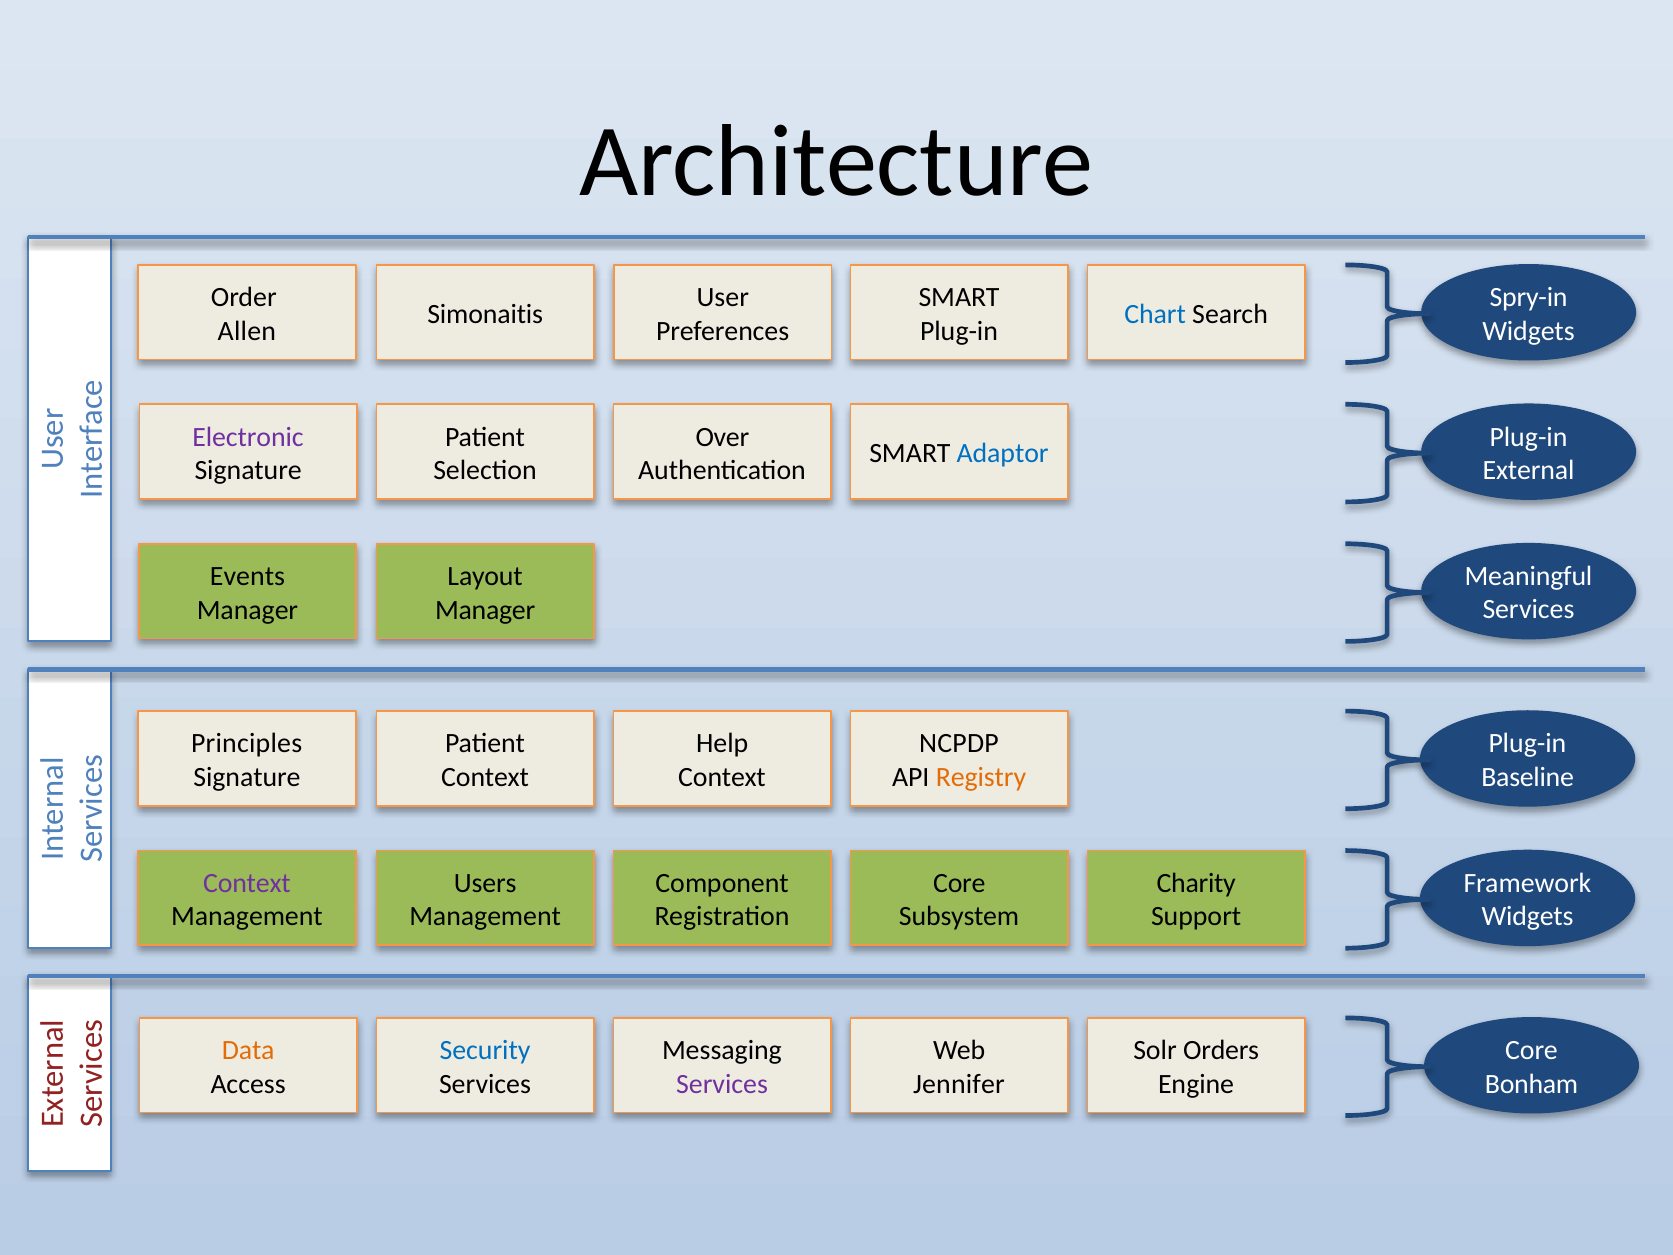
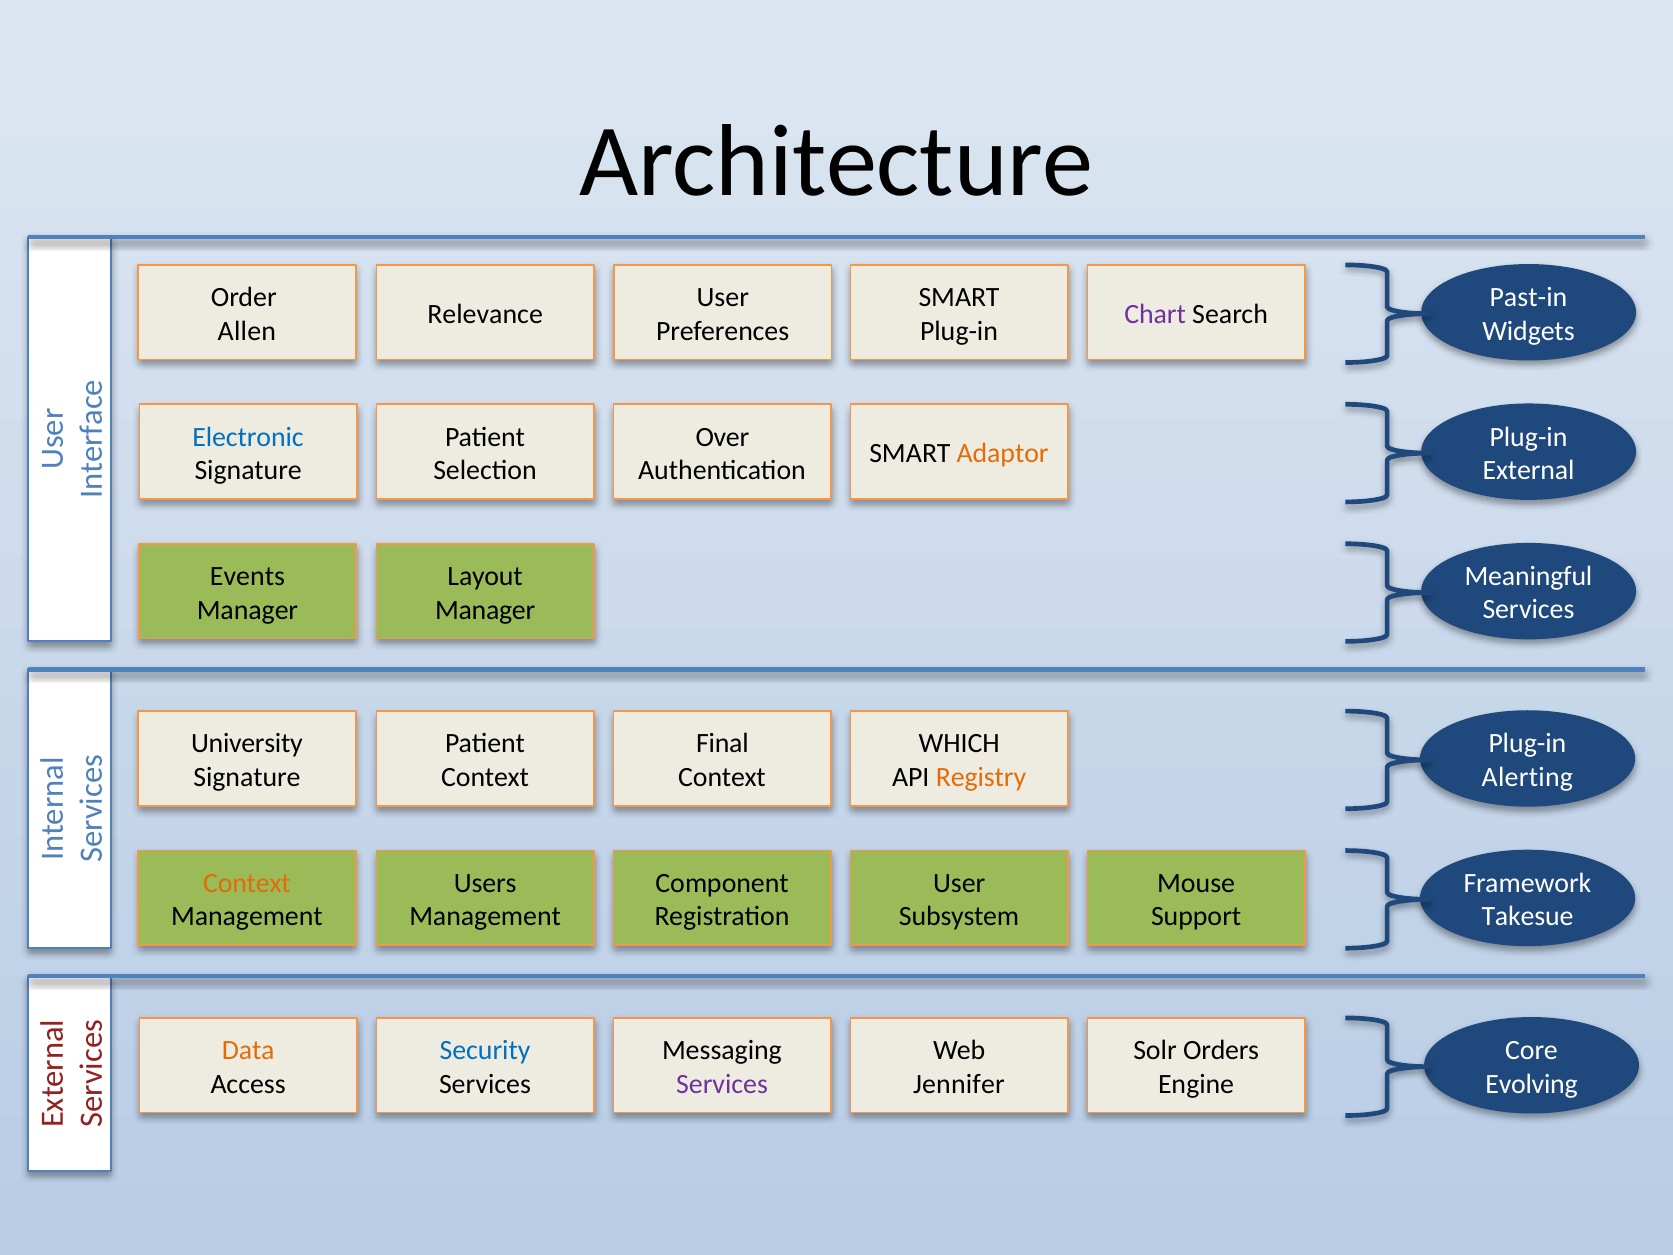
Spry-in: Spry-in -> Past-in (1528, 297)
Simonaitis: Simonaitis -> Relevance (485, 314)
Chart colour: blue -> purple (1155, 314)
Electronic colour: purple -> blue (248, 437)
Adaptor colour: blue -> orange (1003, 454)
Principles: Principles -> University (247, 744)
Help: Help -> Final (722, 744)
NCPDP: NCPDP -> WHICH (959, 744)
Baseline: Baseline -> Alerting (1527, 777)
Context colour: purple -> orange (247, 883)
Core: Core -> User (959, 883)
Charity: Charity -> Mouse (1196, 883)
Widgets: Widgets -> Takesue (1528, 916)
Bonham: Bonham -> Evolving (1532, 1084)
